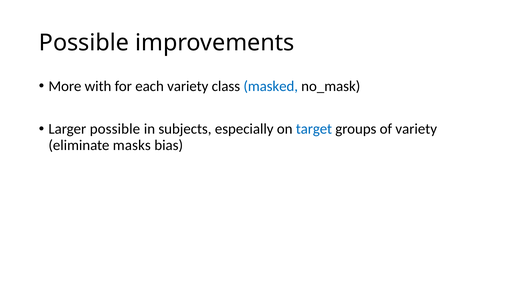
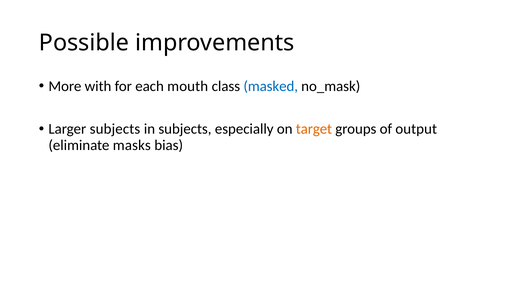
each variety: variety -> mouth (188, 86)
Larger possible: possible -> subjects (115, 129)
target colour: blue -> orange (314, 129)
of variety: variety -> output (416, 129)
